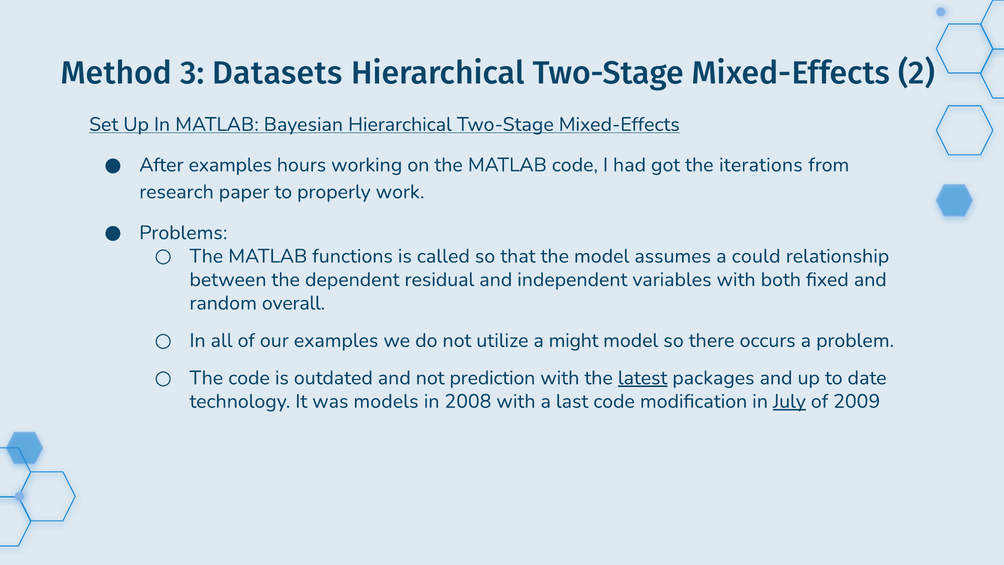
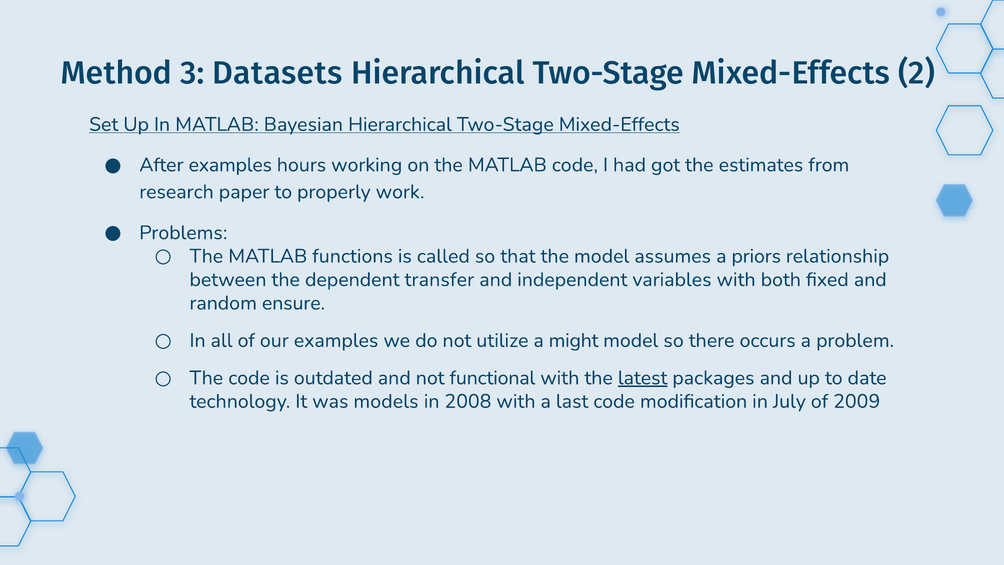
iterations: iterations -> estimates (761, 165)
could: could -> priors (756, 256)
residual: residual -> transfer (439, 279)
overall: overall -> ensure (293, 303)
prediction: prediction -> functional (492, 378)
July underline: present -> none (789, 401)
